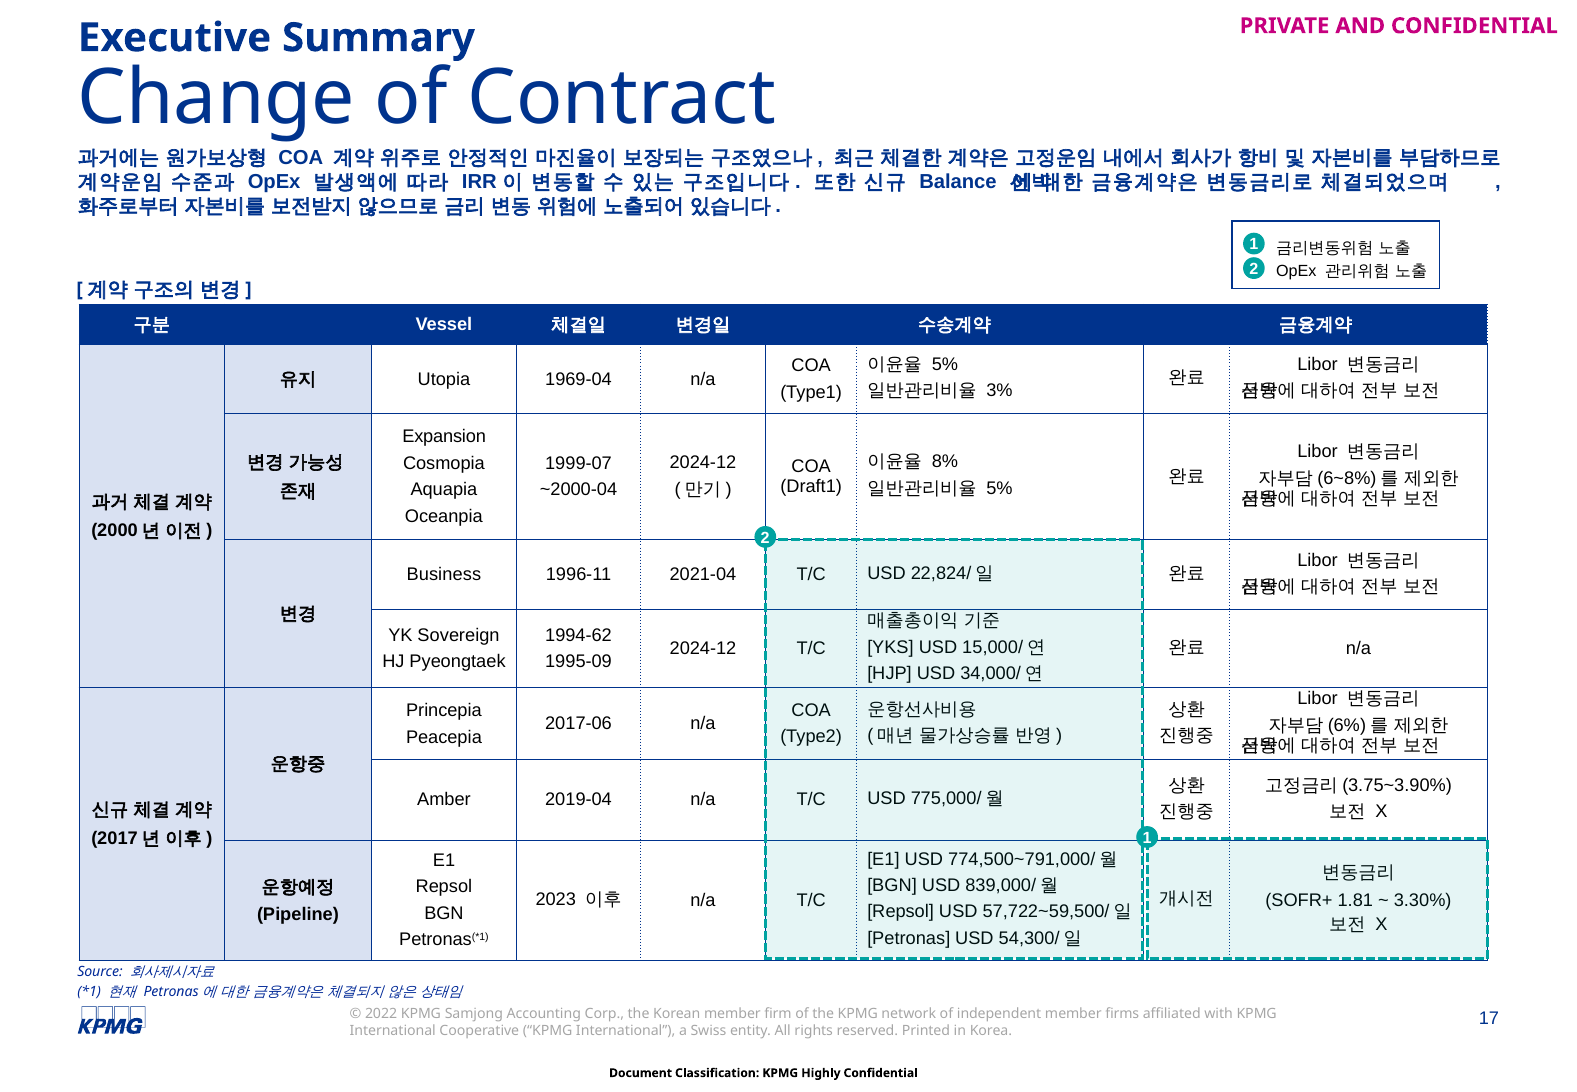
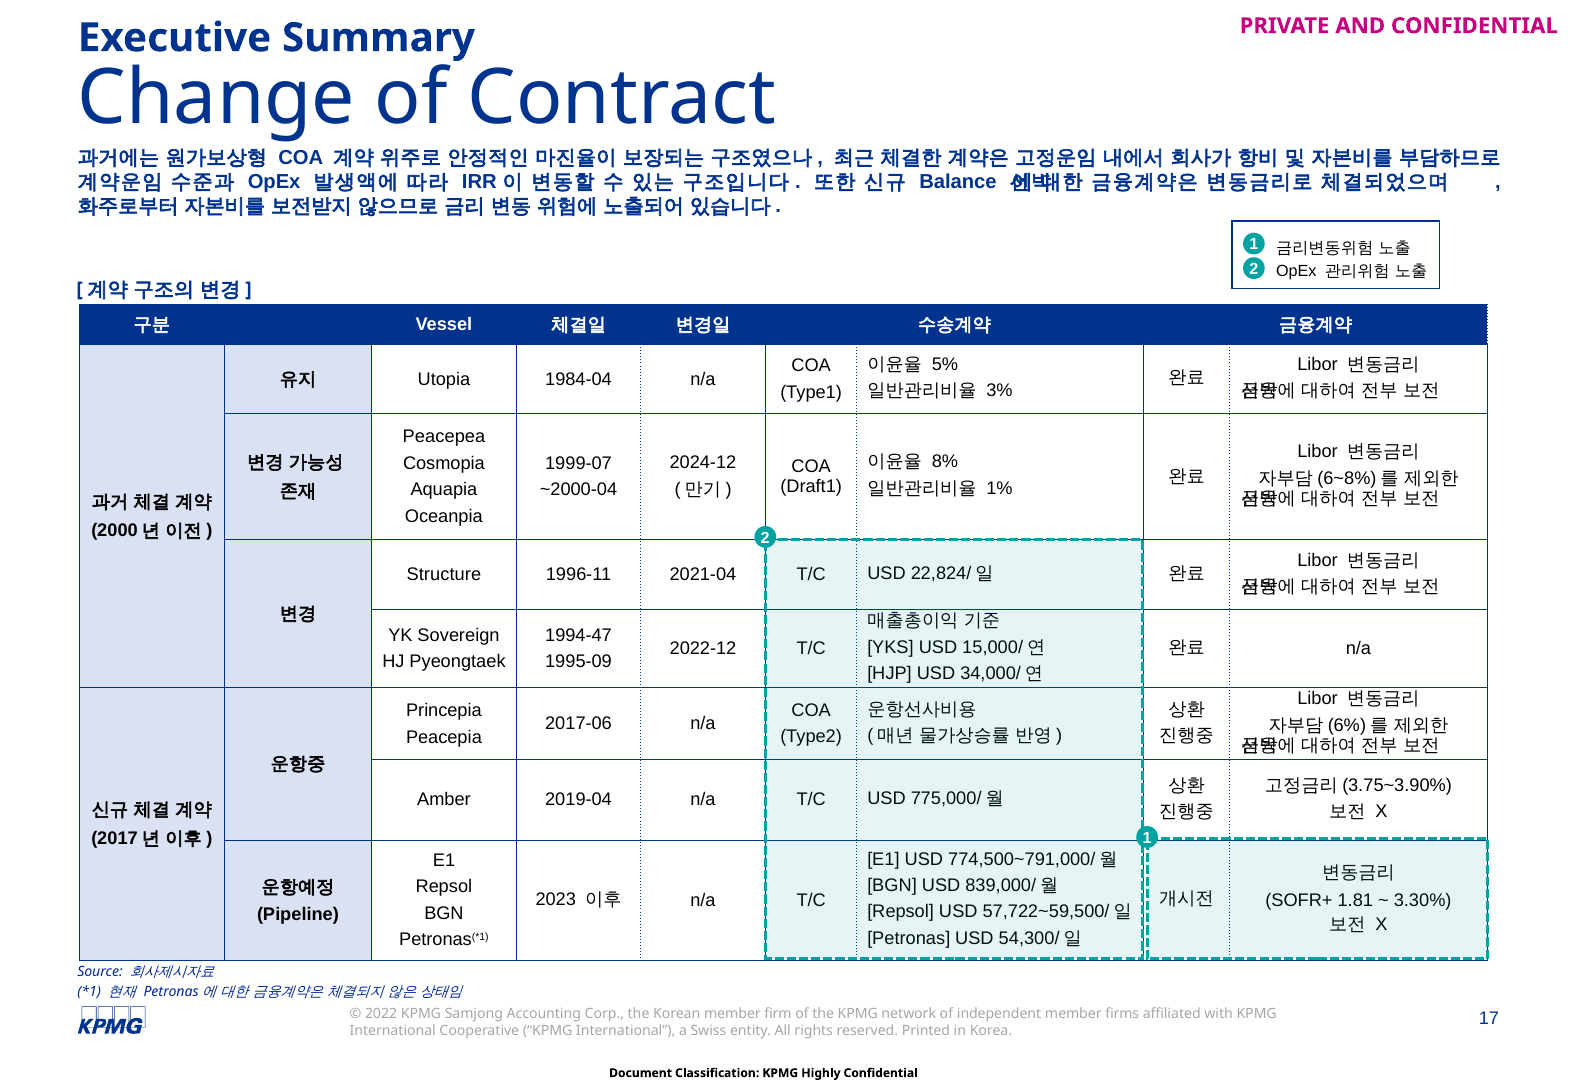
1969-04: 1969-04 -> 1984-04 (579, 379)
Expansion: Expansion -> Peacepea (444, 437)
5%: 5% -> 1% (999, 488)
Business: Business -> Structure (444, 575)
1994-62: 1994-62 -> 1994-47 (579, 635)
2024-12: 2024-12 -> 2022-12 (703, 649)
